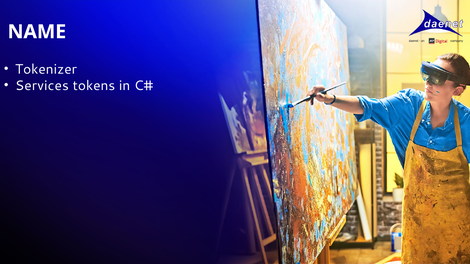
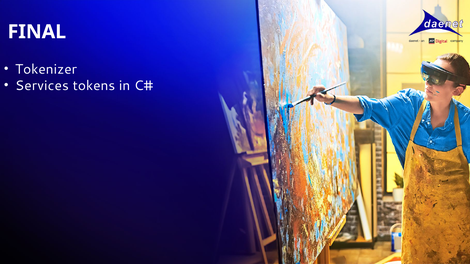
NAME: NAME -> FINAL (37, 32)
